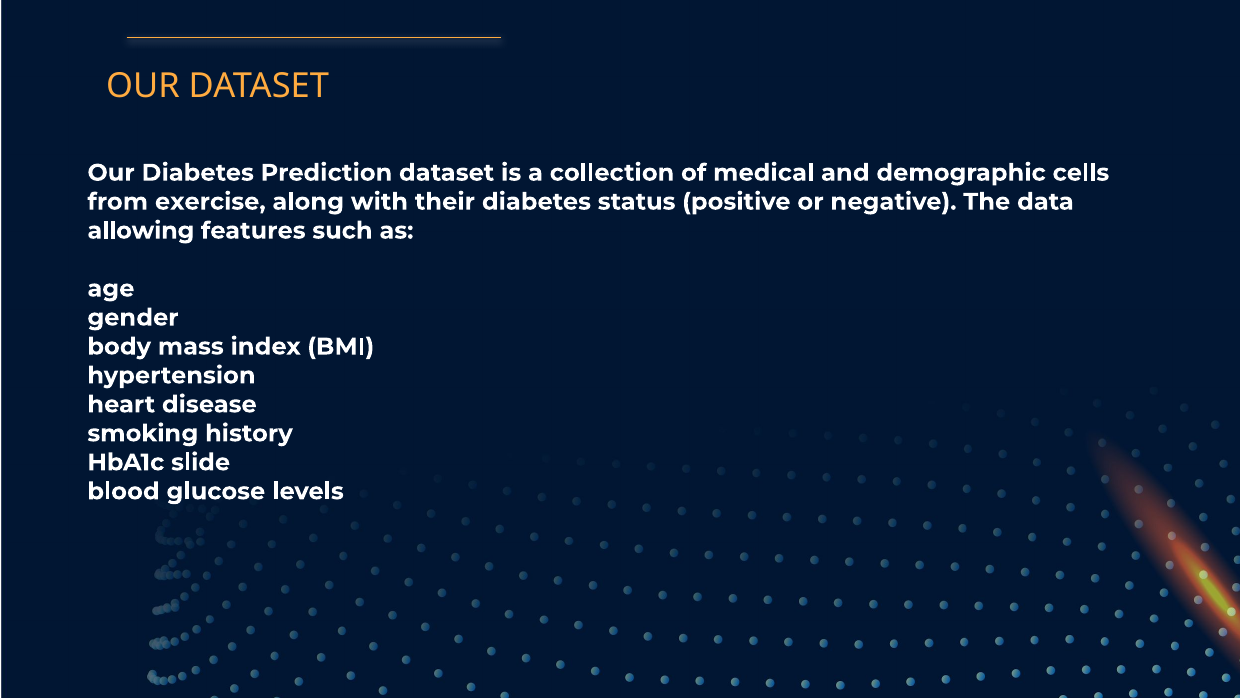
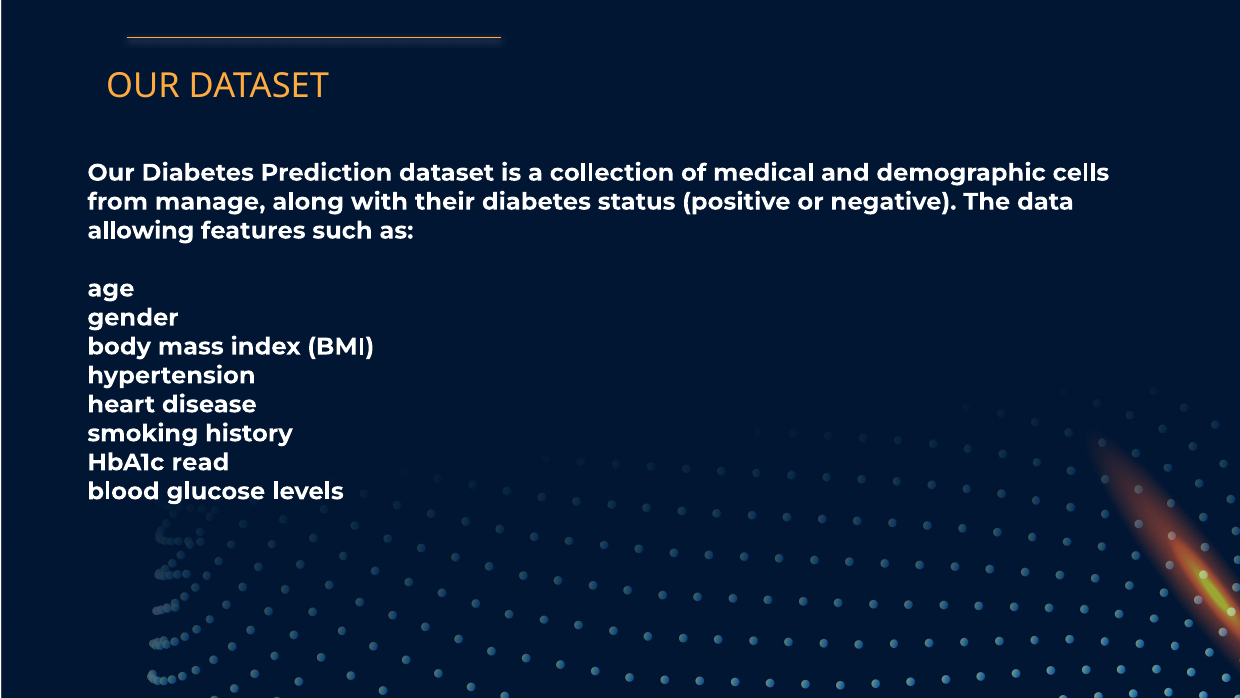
exercise: exercise -> manage (210, 202)
slide: slide -> read (200, 462)
